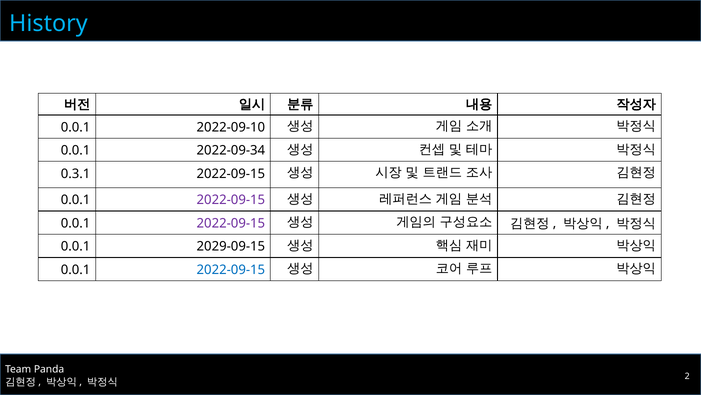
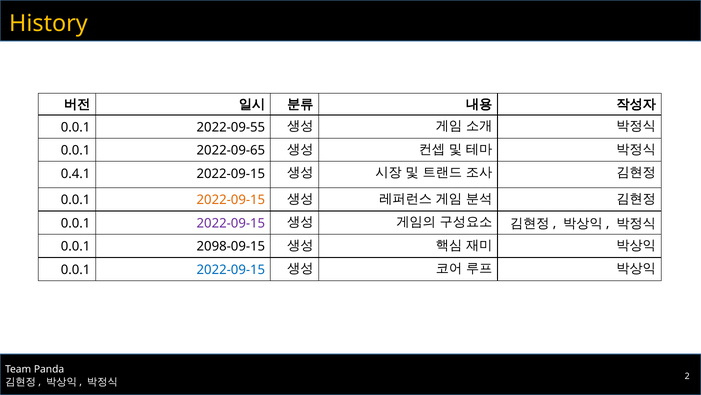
History colour: light blue -> yellow (48, 24)
2022-09-10: 2022-09-10 -> 2022-09-55 (231, 127)
2022-09-34: 2022-09-34 -> 2022-09-65 (231, 150)
0.3.1: 0.3.1 -> 0.4.1 (76, 173)
2022-09-15 colour: purple -> orange (231, 200)
2029-09-15: 2029-09-15 -> 2098-09-15 (231, 246)
